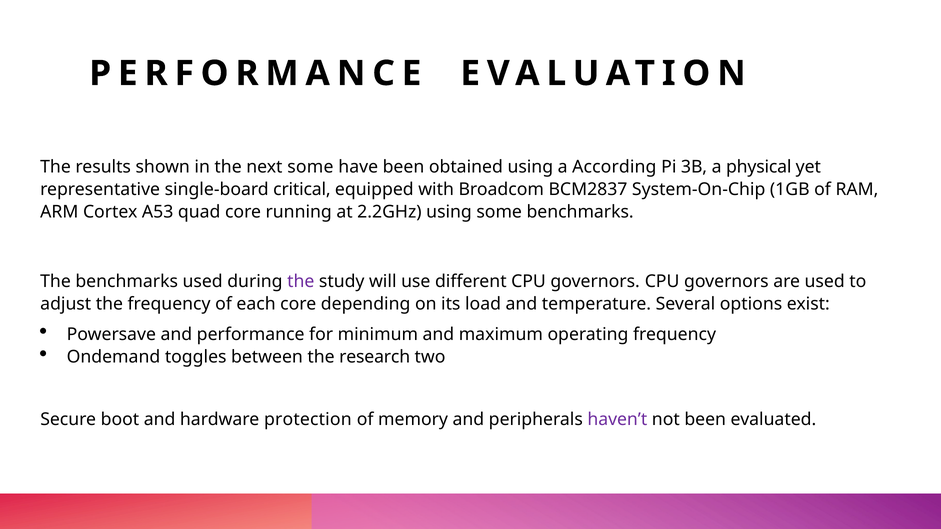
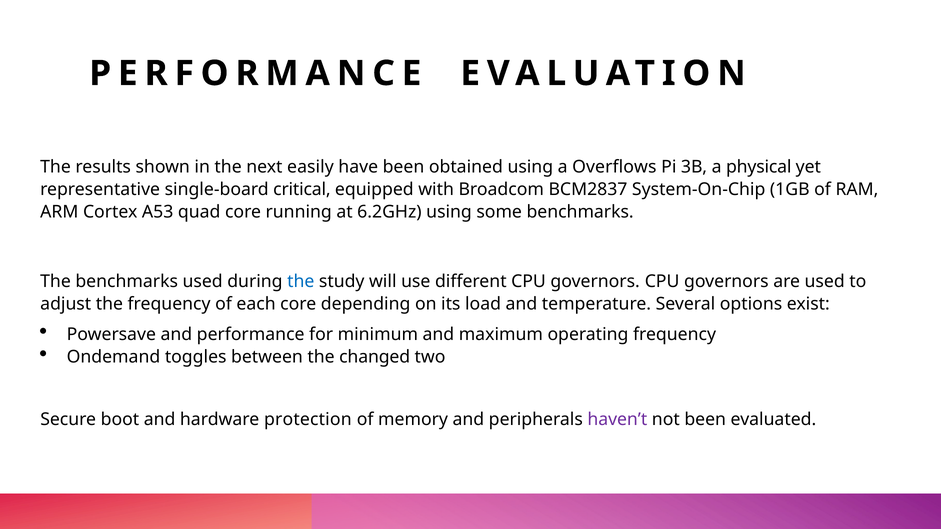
next some: some -> easily (310, 167)
According: According -> Overflows (614, 167)
2.2GHz: 2.2GHz -> 6.2GHz (389, 212)
the colour: purple -> blue (301, 281)
research: research -> changed (375, 357)
